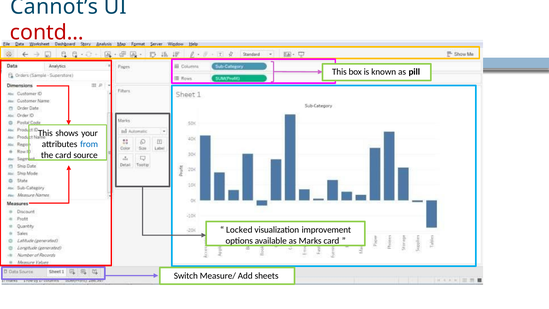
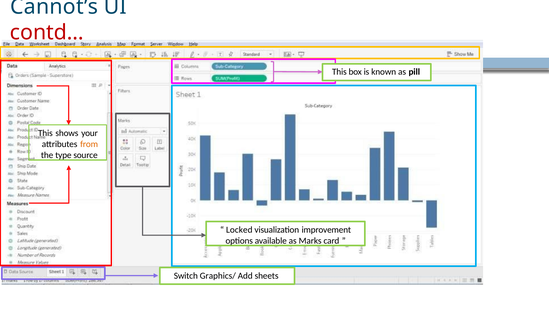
from colour: blue -> orange (89, 144)
the card: card -> type (63, 155)
Measure/: Measure/ -> Graphics/ (218, 276)
